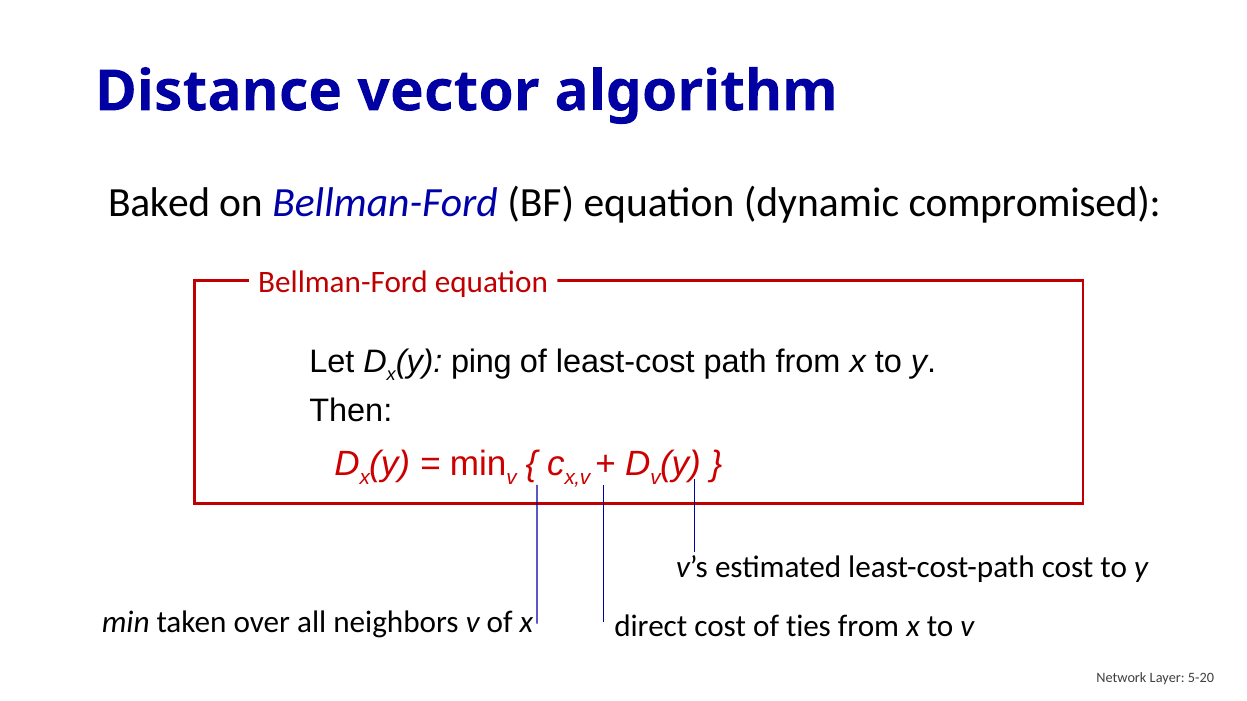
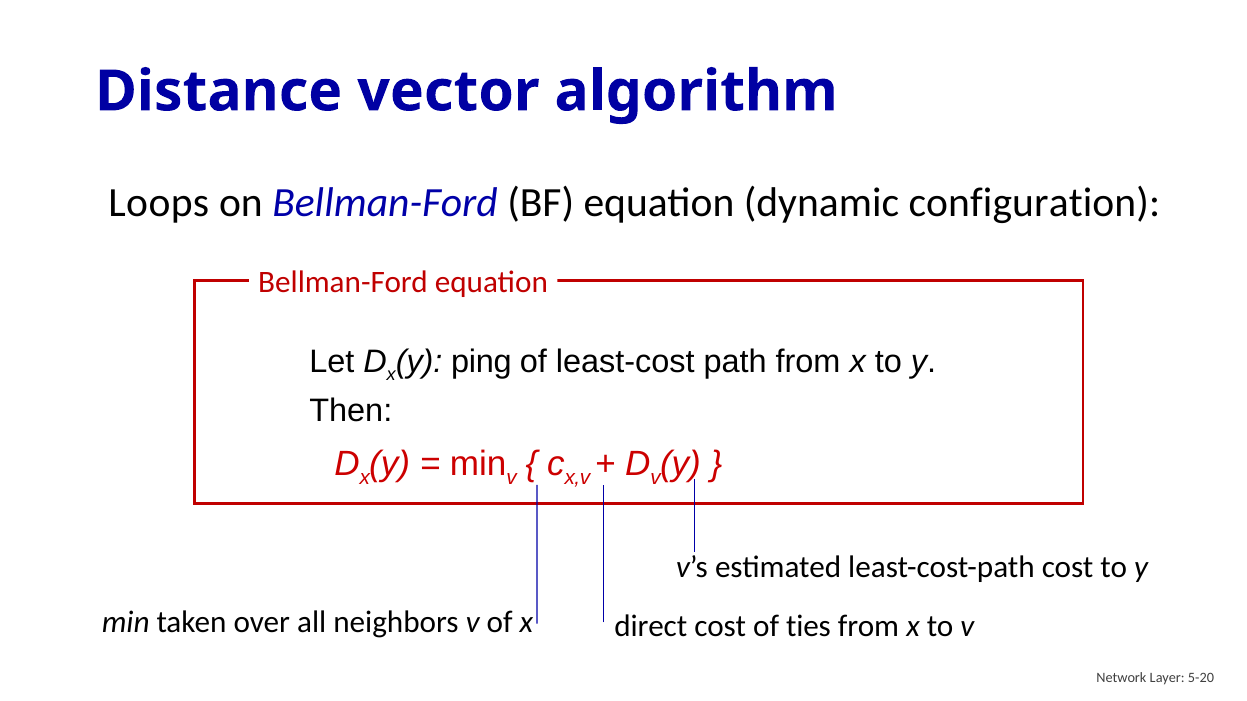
Baked: Baked -> Loops (159, 203)
compromised: compromised -> configuration (1034, 203)
